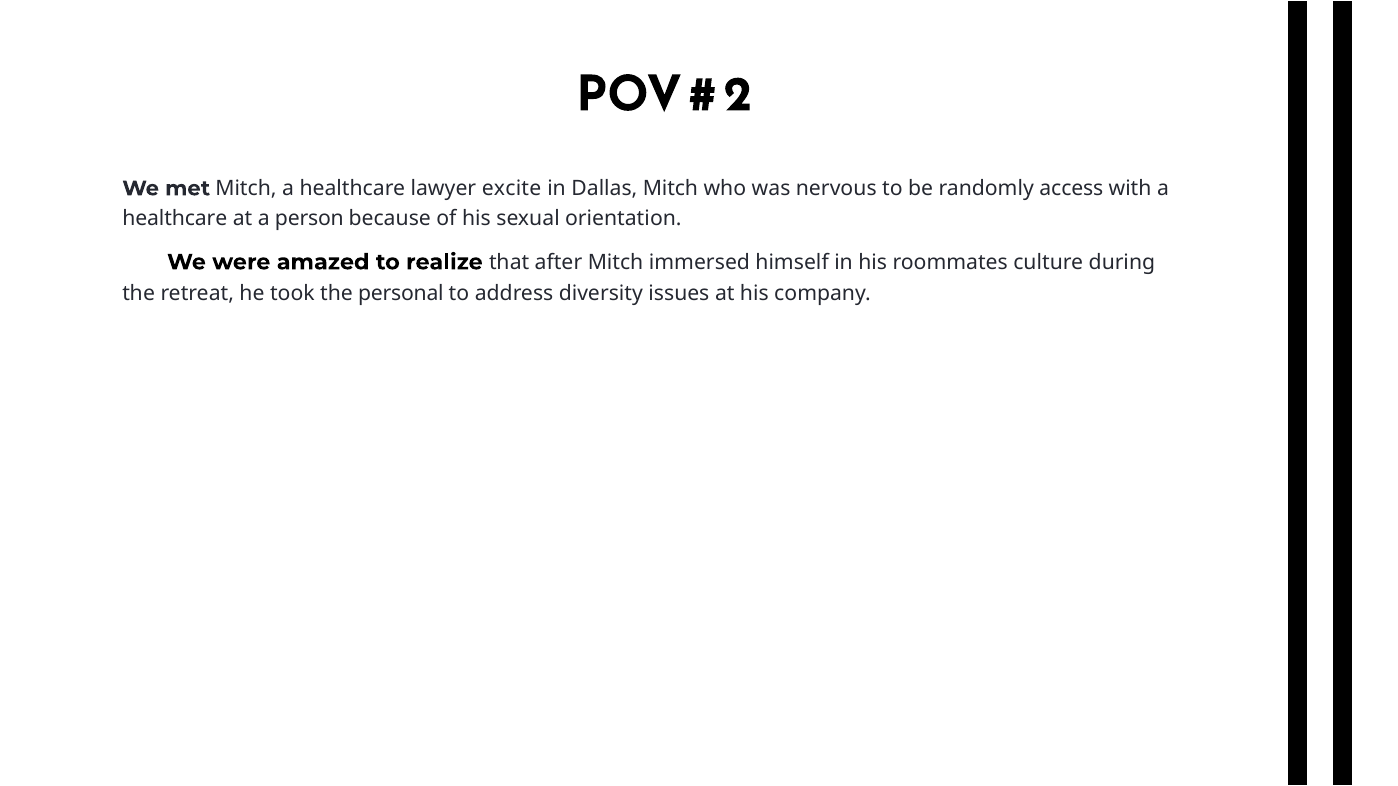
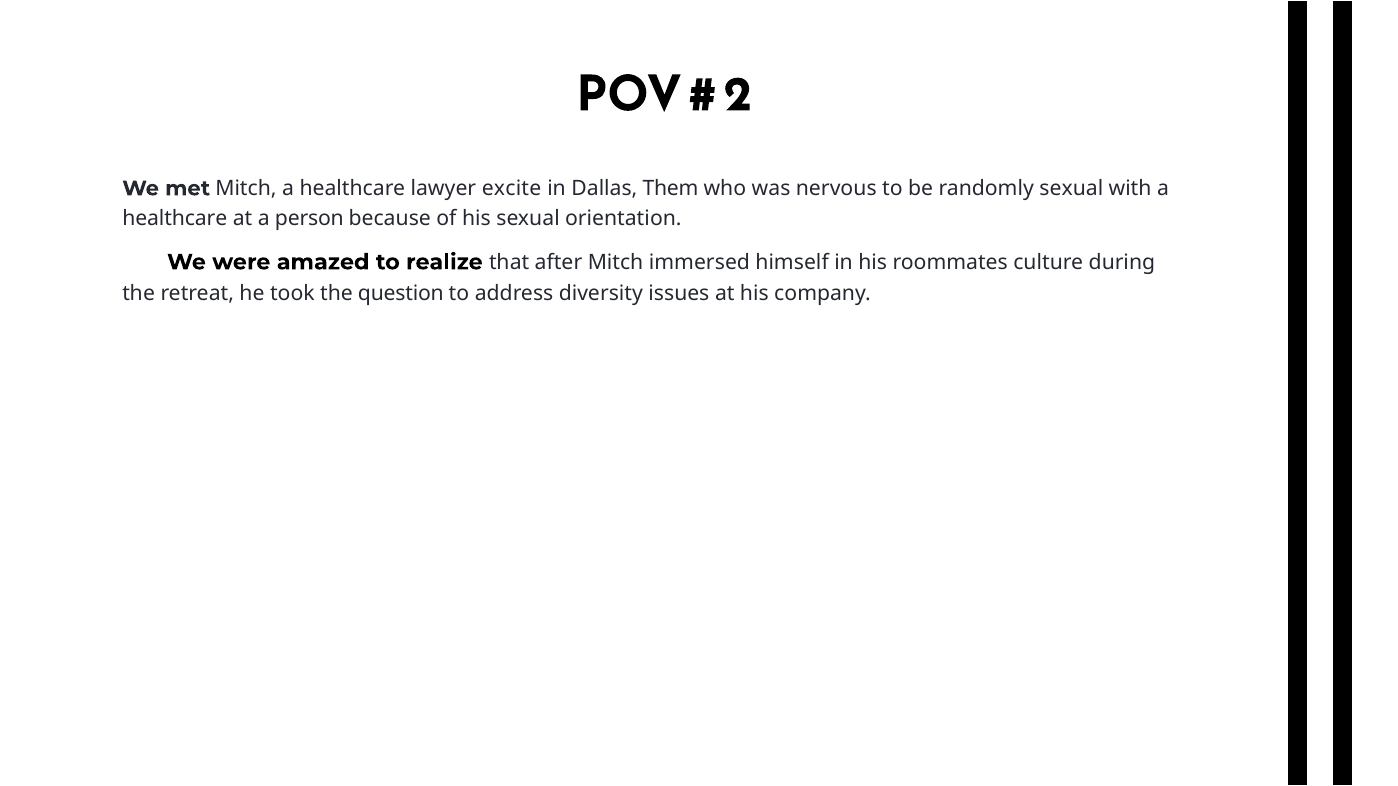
Dallas Mitch: Mitch -> Them (671, 189)
randomly access: access -> sexual (1071, 189)
personal: personal -> question (401, 293)
